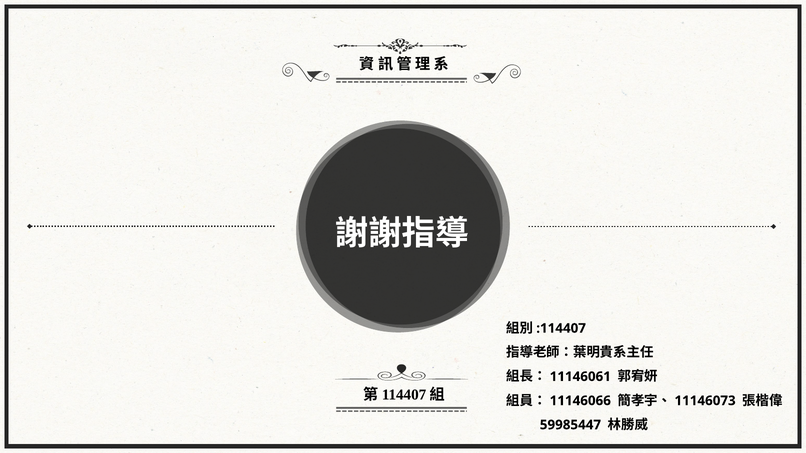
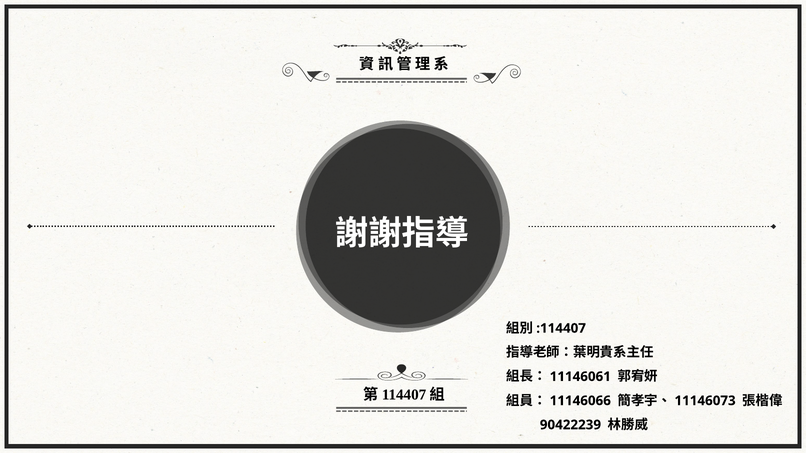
59985447: 59985447 -> 90422239 (570, 425)
